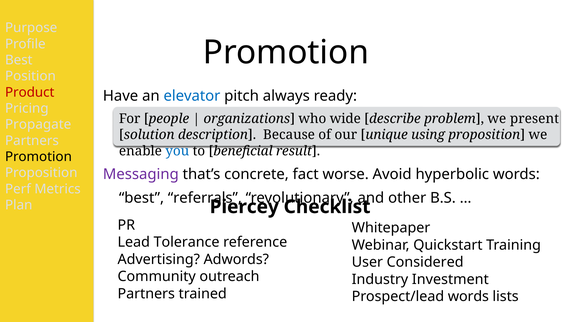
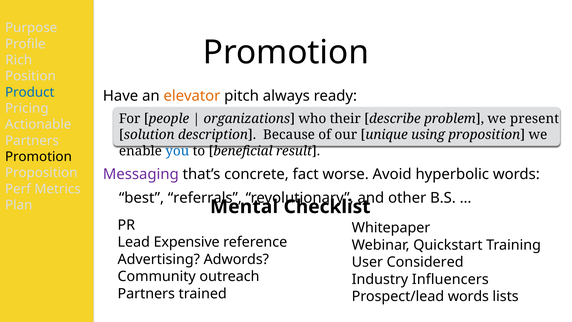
Best: Best -> Rich (19, 60)
Product colour: red -> blue (30, 92)
elevator colour: blue -> orange (192, 96)
wide: wide -> their (345, 119)
Propagate: Propagate -> Actionable (38, 124)
Piercey: Piercey -> Mental (244, 207)
Tolerance: Tolerance -> Expensive (187, 242)
Investment: Investment -> Influencers (450, 279)
